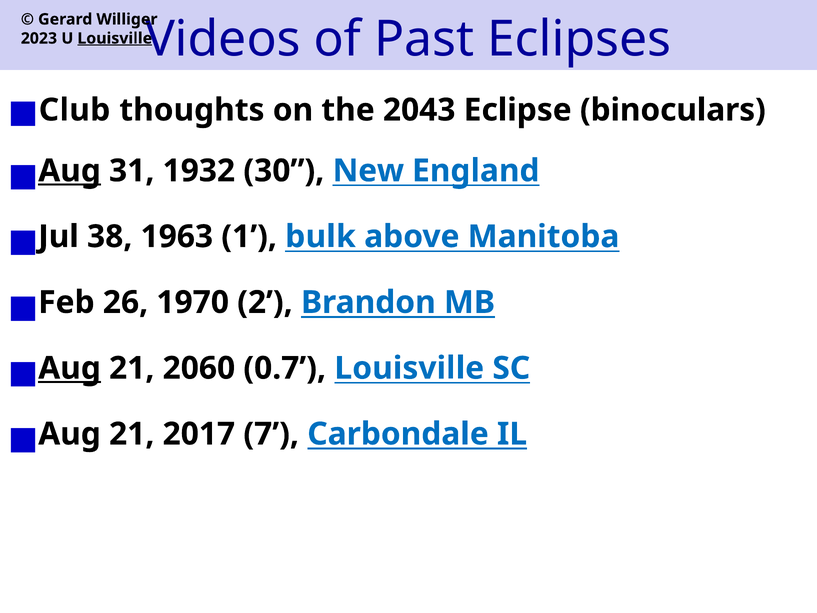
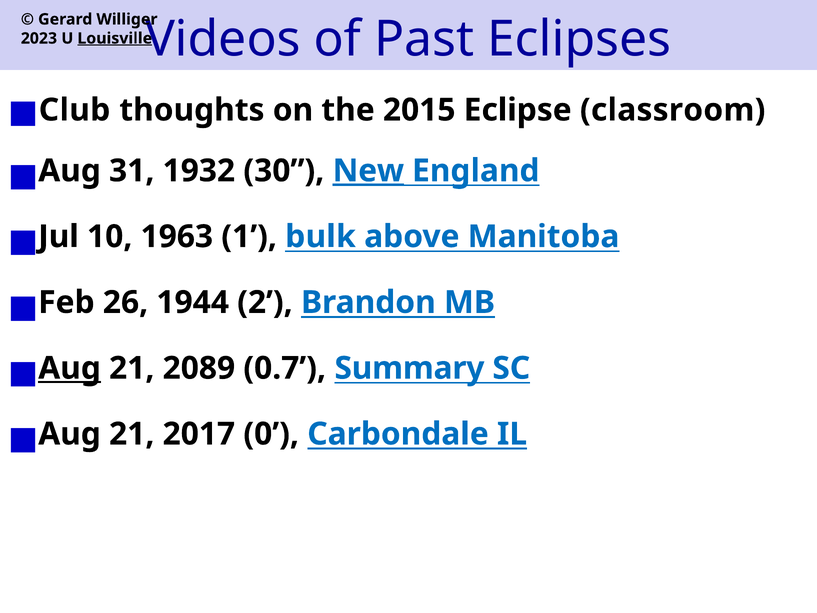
2043: 2043 -> 2015 (419, 110)
binoculars: binoculars -> classroom (673, 110)
Aug underline: present -> none (70, 171)
New underline: none -> present (368, 171)
38: 38 -> 10 (110, 237)
1970: 1970 -> 1944 (193, 302)
2060: 2060 -> 2089 (199, 368)
0.7 Louisville: Louisville -> Summary (409, 368)
7: 7 -> 0 (271, 434)
